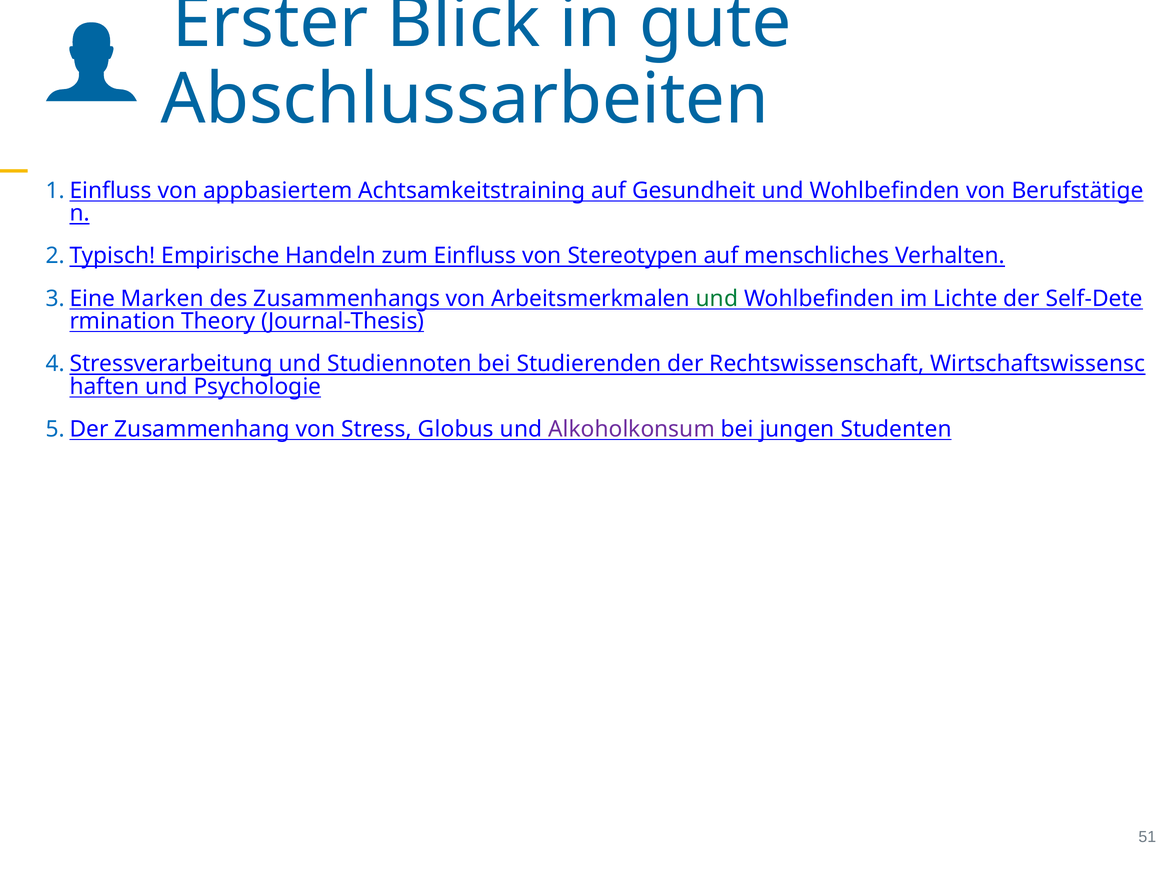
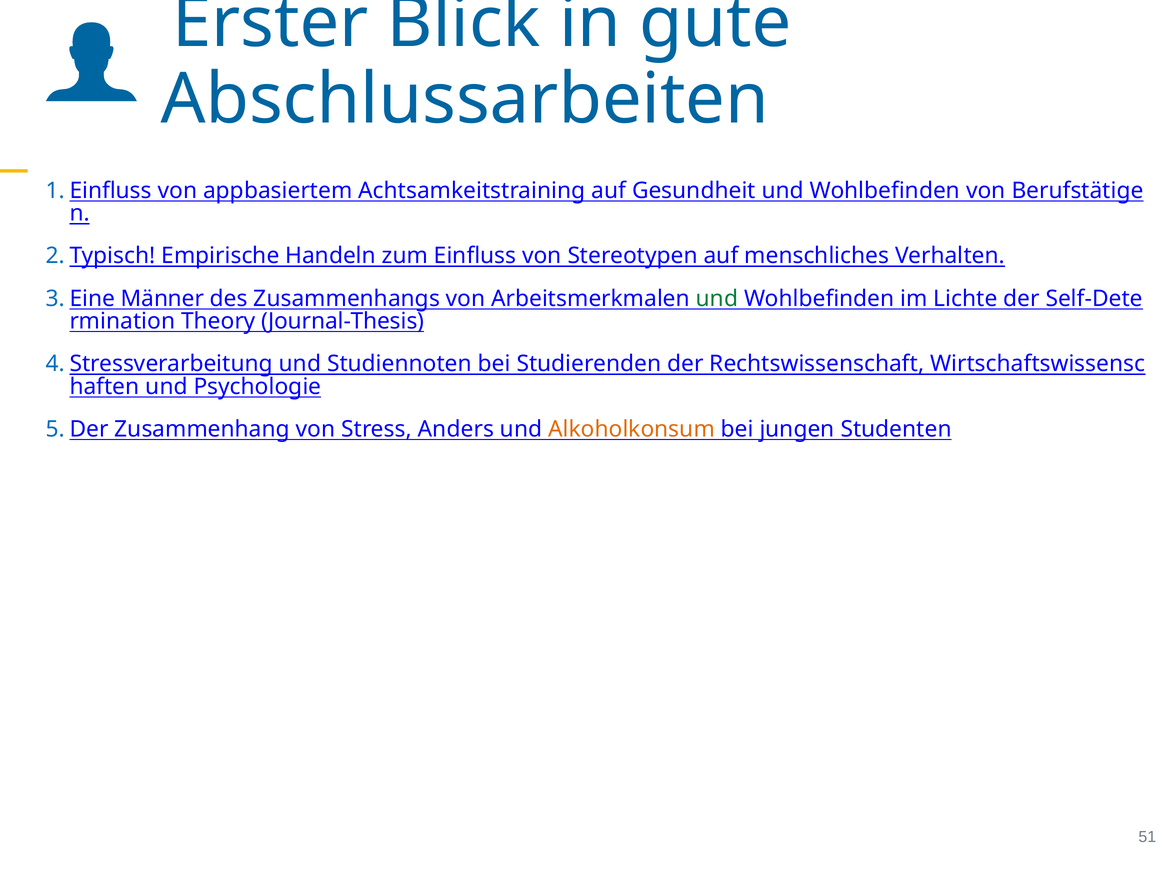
Marken: Marken -> Männer (162, 298)
Globus: Globus -> Anders (456, 429)
Alkoholkonsum colour: purple -> orange (631, 429)
